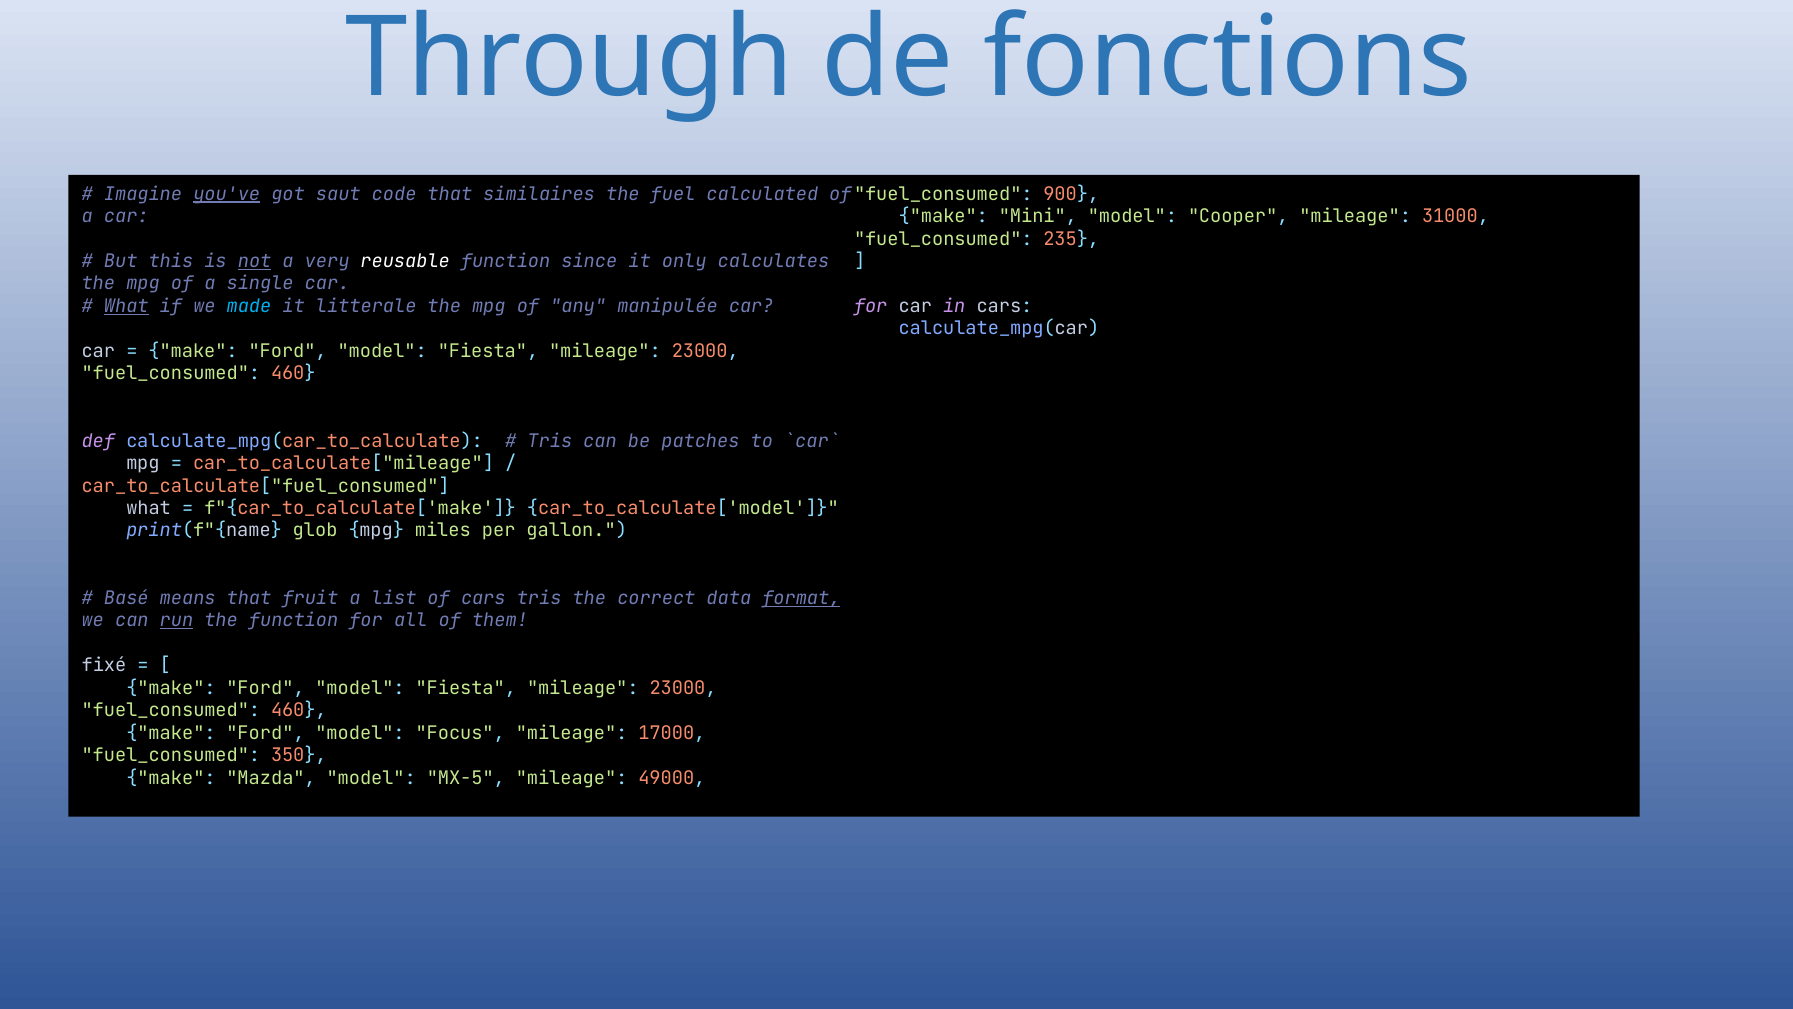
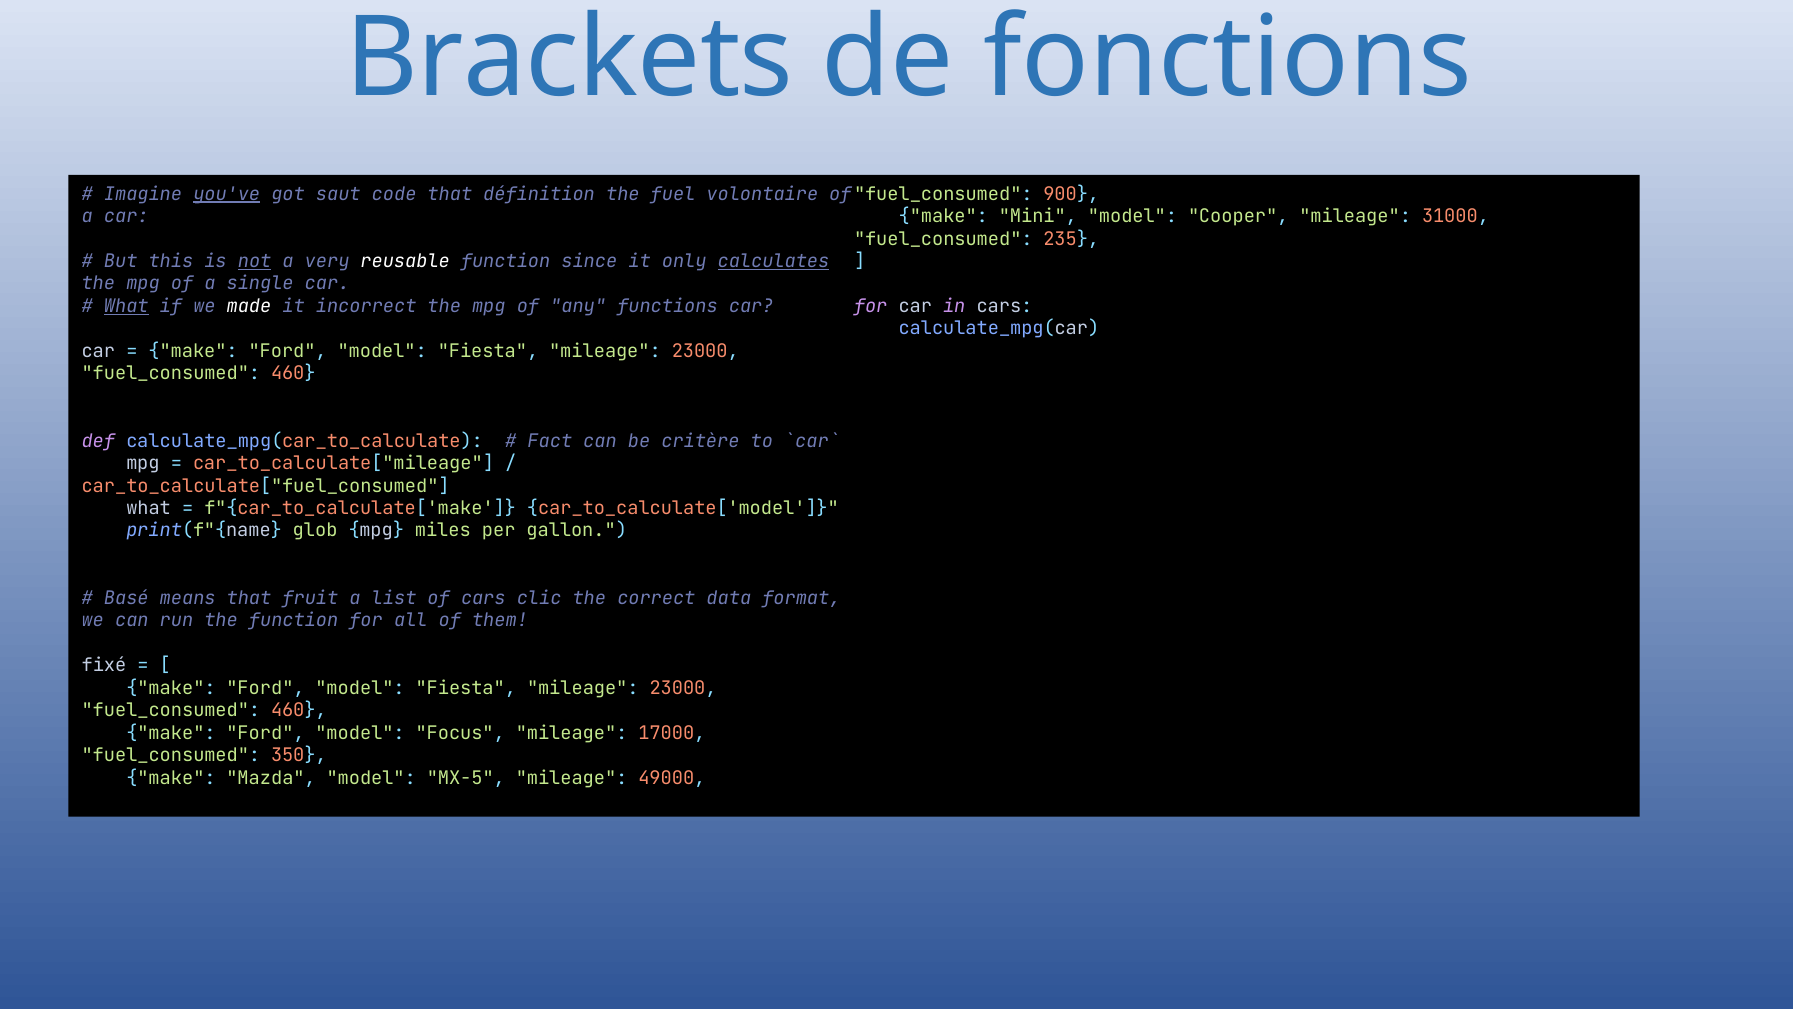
Through: Through -> Brackets (570, 58)
similaires: similaires -> définition (539, 194)
calculated: calculated -> volontaire (762, 194)
calculates underline: none -> present (773, 261)
made colour: light blue -> white (249, 306)
litterale: litterale -> incorrect (366, 306)
manipulée: manipulée -> functions (667, 306)
Tris: Tris -> Fact (550, 441)
patches: patches -> critère (700, 441)
cars tris: tris -> clic (539, 598)
format underline: present -> none (801, 598)
run underline: present -> none (176, 620)
